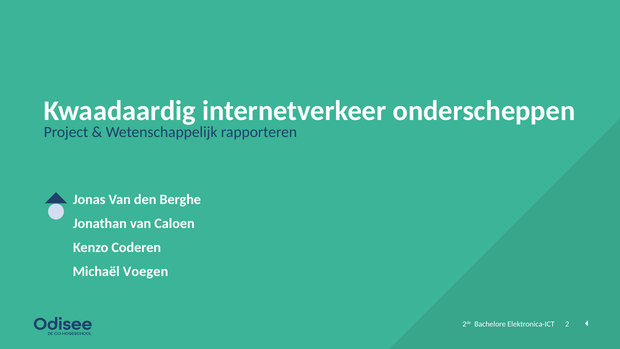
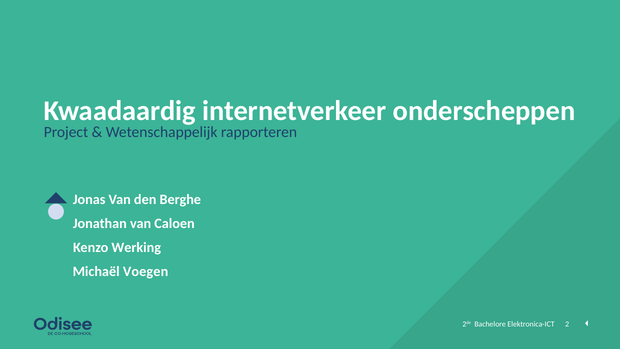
Coderen: Coderen -> Werking (136, 247)
